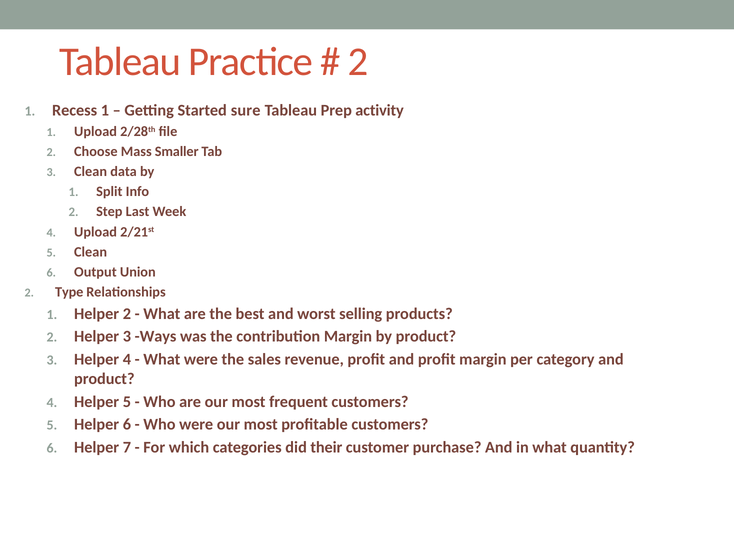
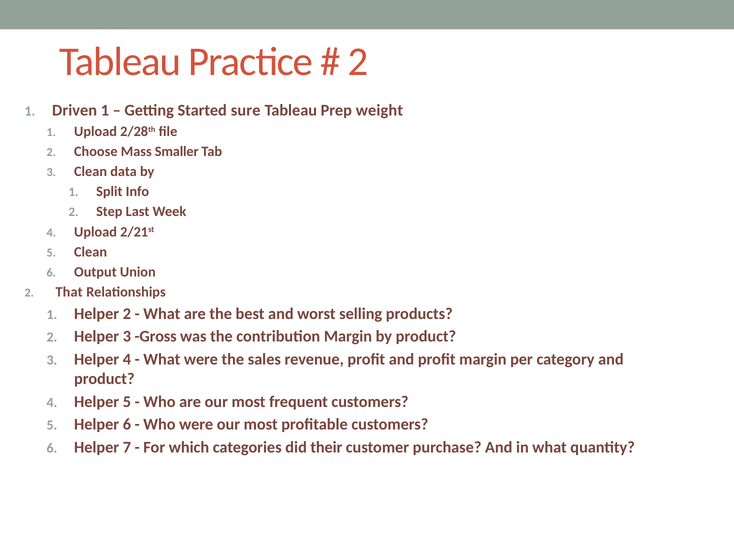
Recess: Recess -> Driven (75, 110)
activity: activity -> weight (379, 110)
Type: Type -> That (69, 292)
Ways: Ways -> Gross (156, 336)
